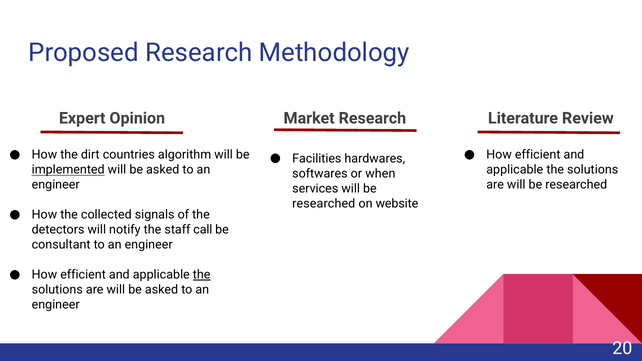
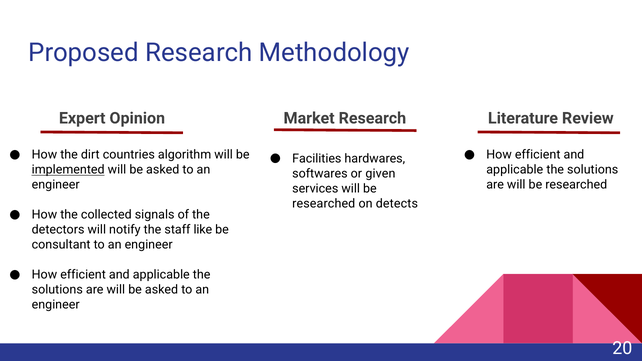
when: when -> given (380, 174)
website: website -> detects (397, 204)
call: call -> like (203, 230)
the underline: present -> none (202, 275)
